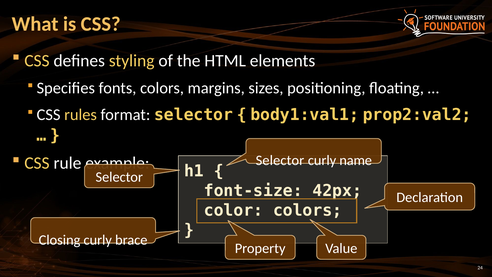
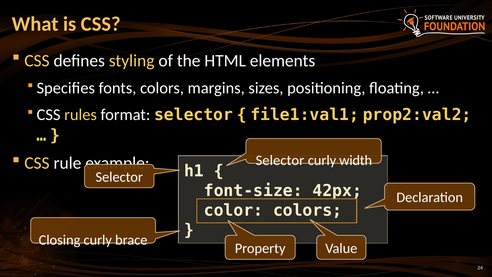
body1:val1: body1:val1 -> file1:val1 (305, 115)
name: name -> width (356, 160)
